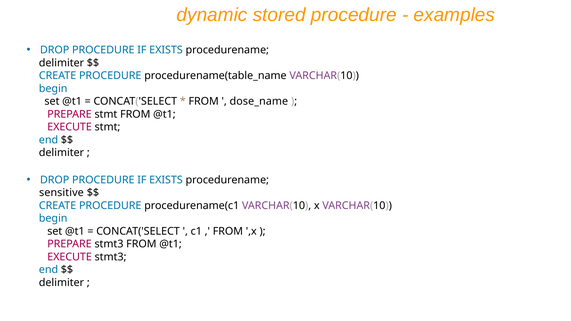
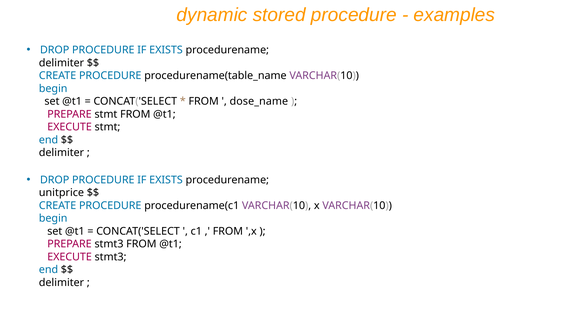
sensitive: sensitive -> unitprice (61, 193)
